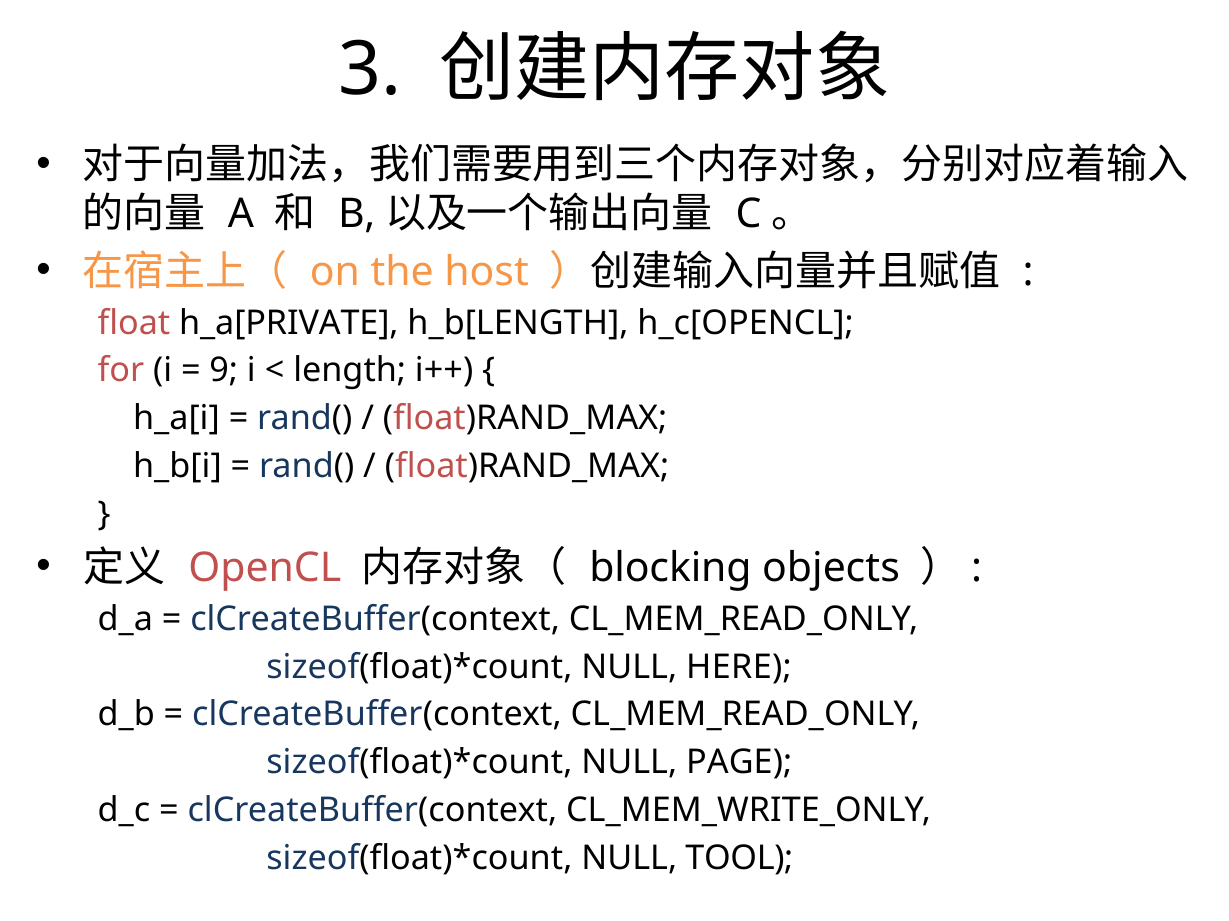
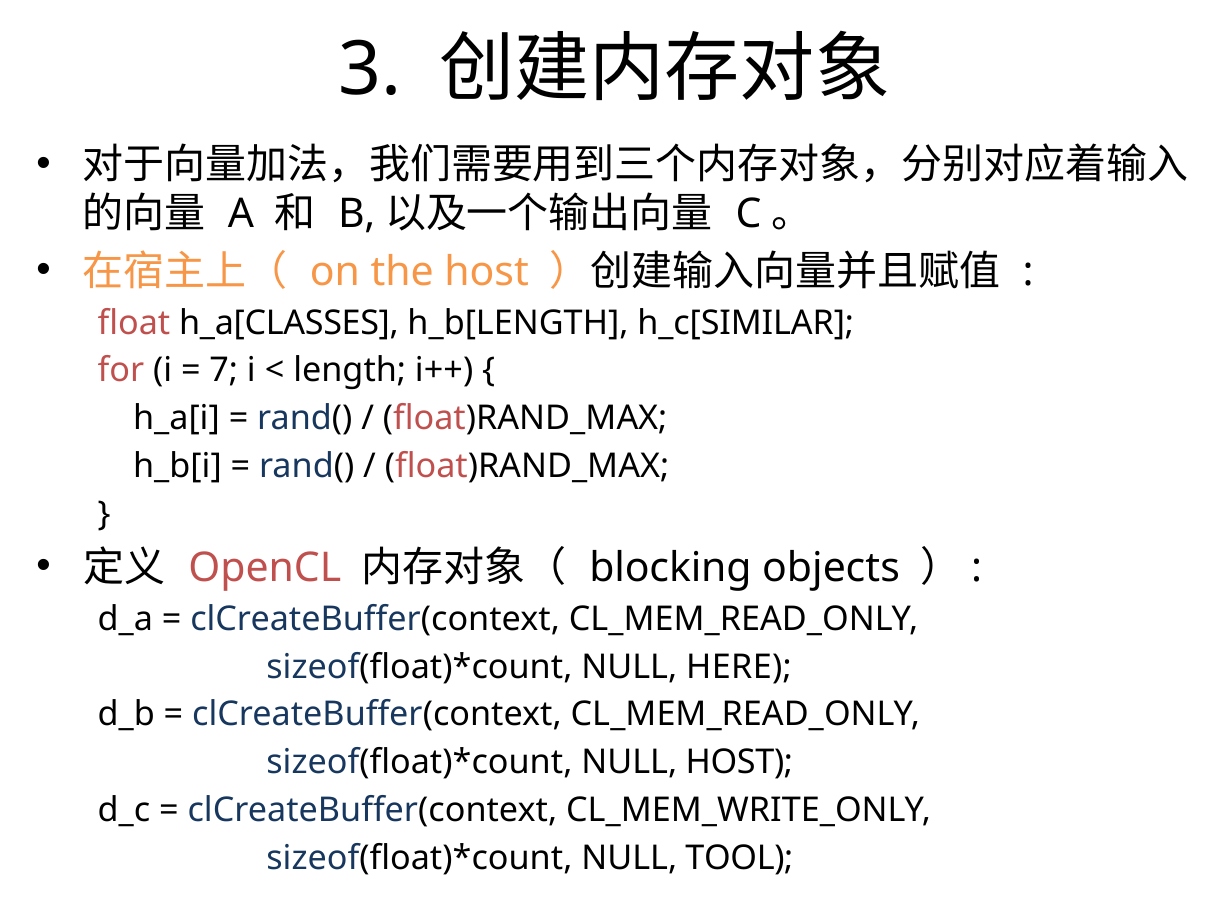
h_a[PRIVATE: h_a[PRIVATE -> h_a[CLASSES (289, 323)
h_c[OPENCL: h_c[OPENCL -> h_c[SIMILAR (746, 323)
9: 9 -> 7 (224, 371)
NULL PAGE: PAGE -> HOST (739, 763)
